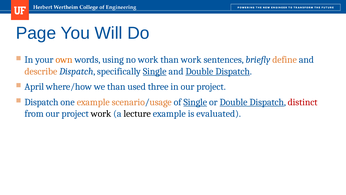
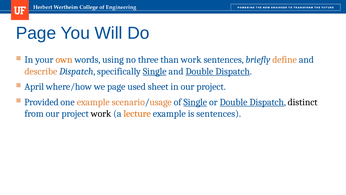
no work: work -> three (148, 60)
we than: than -> page (116, 87)
three: three -> sheet (158, 87)
Dispatch: Dispatch -> Provided (41, 102)
distinct colour: red -> black (303, 102)
lecture colour: black -> orange (137, 114)
is evaluated: evaluated -> sentences (219, 114)
